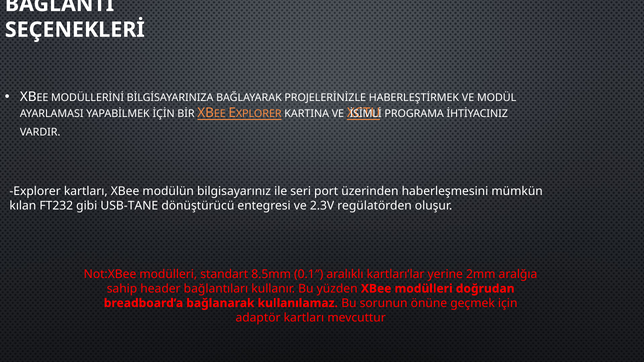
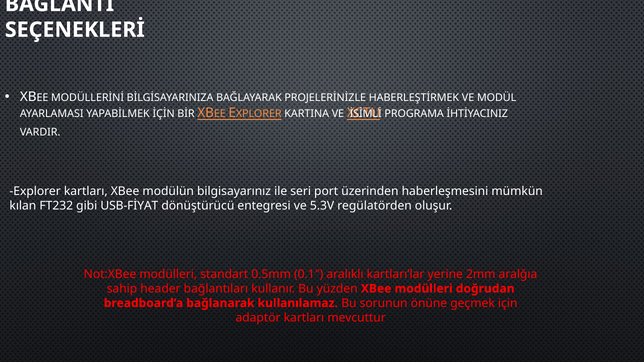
USB-TANE: USB-TANE -> USB-FİYAT (129, 206)
2.3V: 2.3V -> 5.3V (322, 206)
8.5mm: 8.5mm -> 0.5mm (271, 274)
